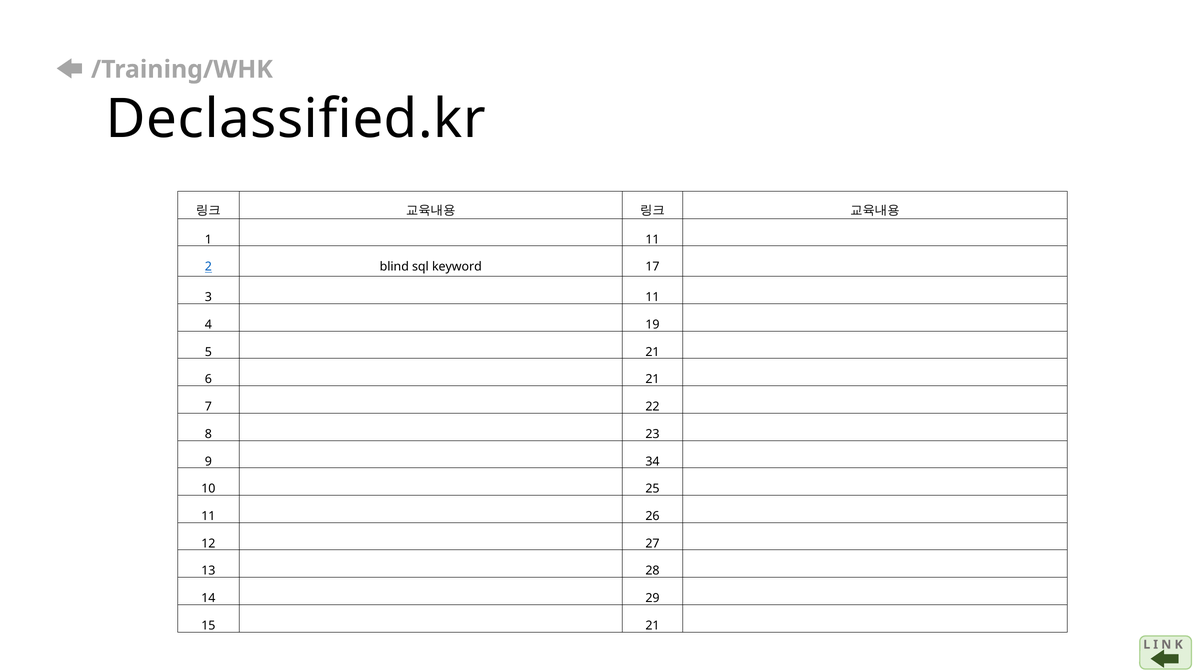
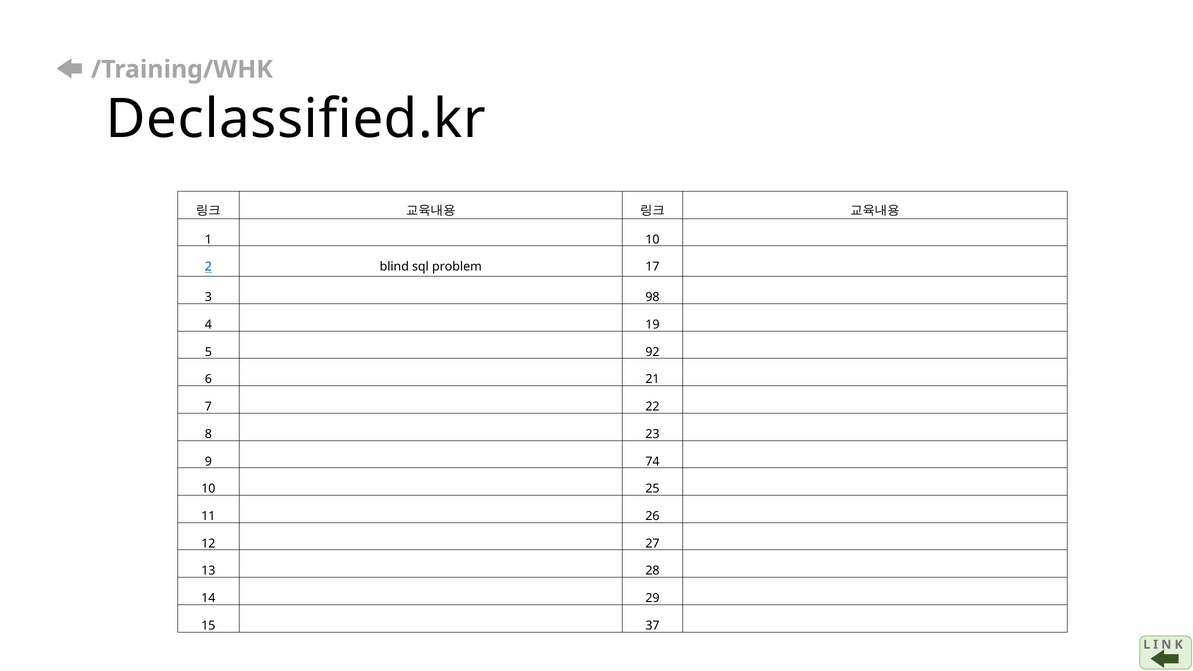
1 11: 11 -> 10 (652, 239)
keyword: keyword -> problem (457, 267)
3 11: 11 -> 98 (652, 297)
5 21: 21 -> 92 (652, 352)
34: 34 -> 74 (652, 461)
15 21: 21 -> 37 (652, 626)
